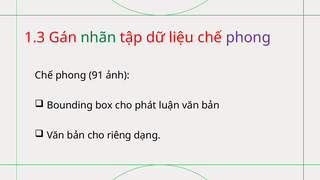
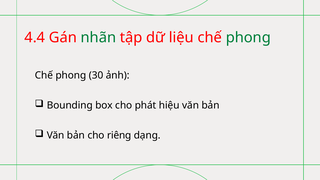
1.3: 1.3 -> 4.4 (35, 38)
phong colour: purple -> green (248, 38)
91: 91 -> 30 (96, 75)
luận: luận -> hiệu (169, 105)
